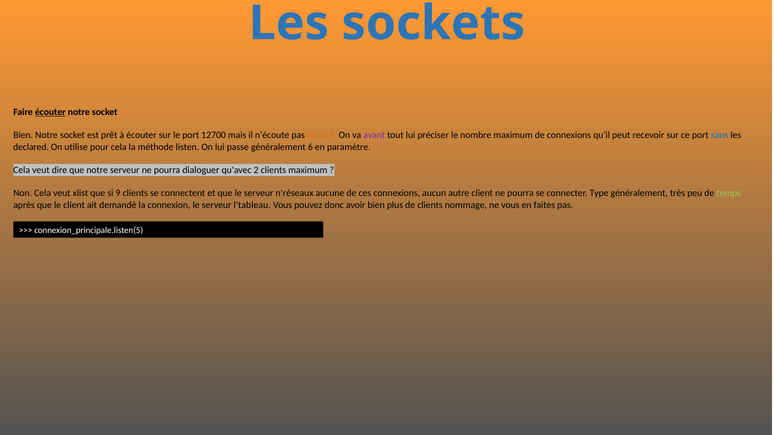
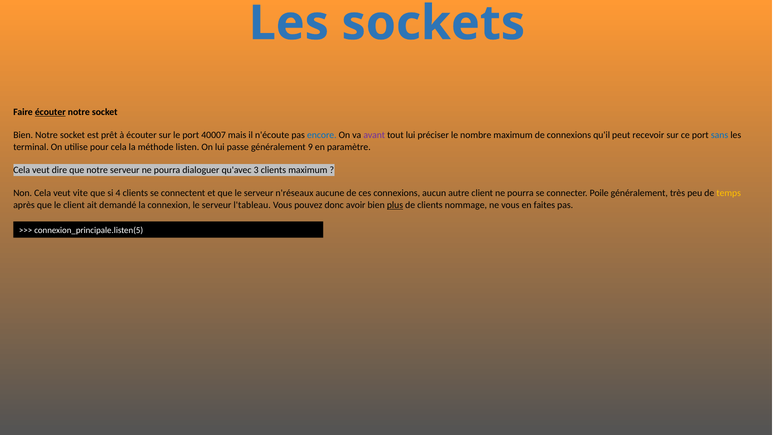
12700: 12700 -> 40007 (214, 135)
encore colour: orange -> blue (322, 135)
declared: declared -> terminal (31, 147)
6: 6 -> 9 (310, 147)
2: 2 -> 3 (256, 170)
xlist: xlist -> vite (80, 193)
9: 9 -> 4 (118, 193)
Type: Type -> Poile (599, 193)
temps colour: light green -> yellow (729, 193)
plus underline: none -> present (395, 205)
